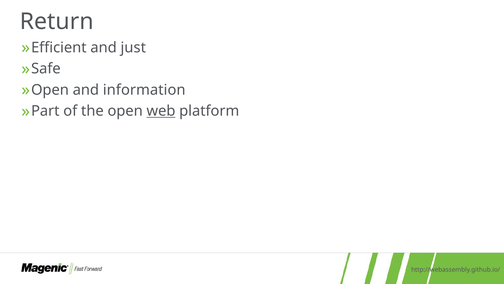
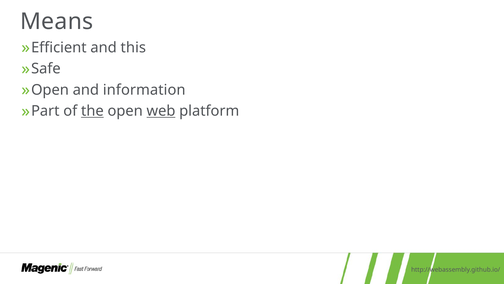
Return: Return -> Means (57, 22)
just: just -> this (133, 47)
the underline: none -> present (92, 111)
